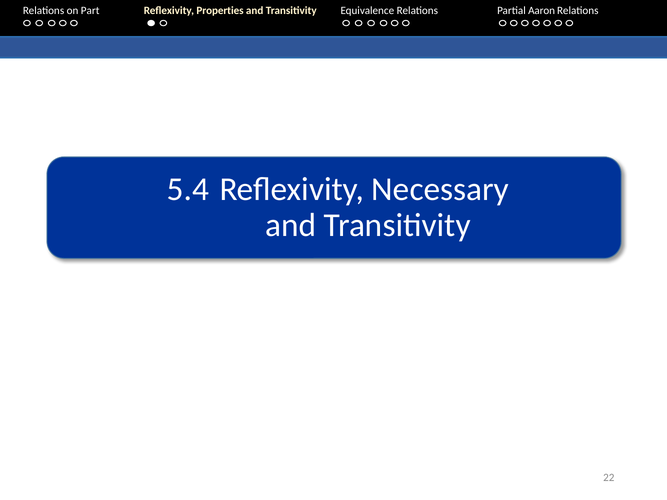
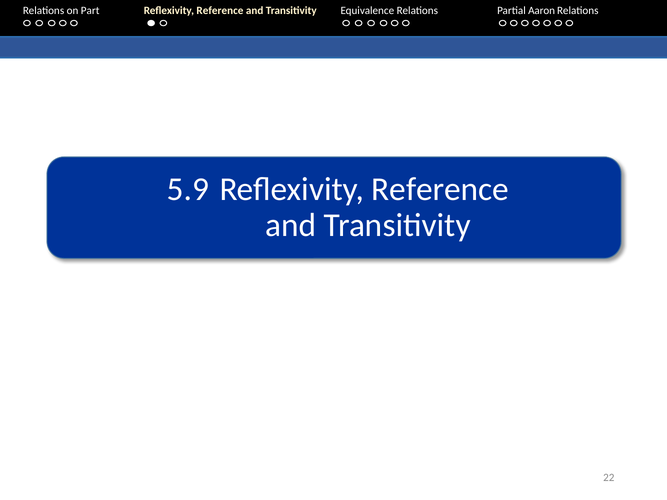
Properties: Properties -> Reference (220, 11)
5.4: 5.4 -> 5.9 (188, 190)
Necessary: Necessary -> Reference (440, 190)
